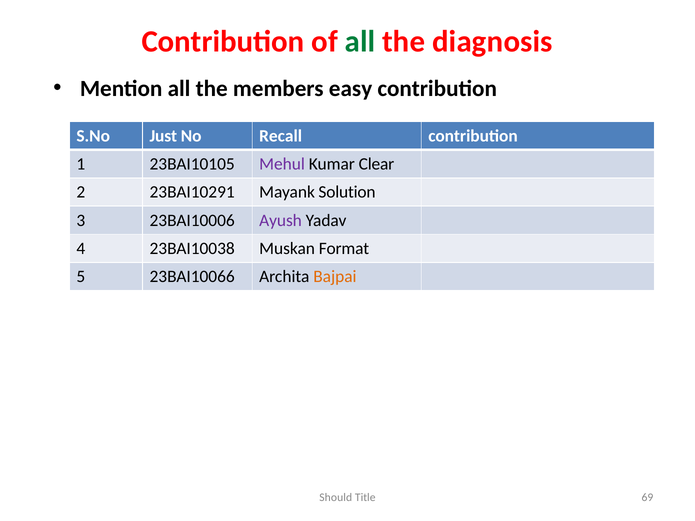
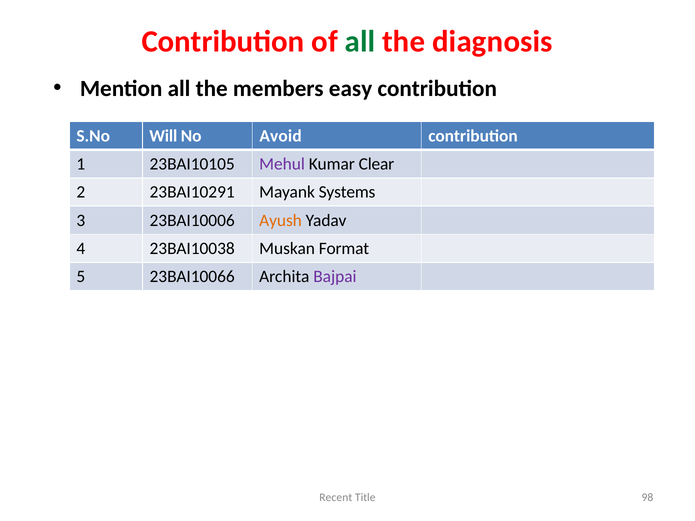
Just: Just -> Will (163, 136)
Recall: Recall -> Avoid (281, 136)
Solution: Solution -> Systems (347, 192)
Ayush colour: purple -> orange (281, 220)
Bajpai colour: orange -> purple (335, 277)
Should: Should -> Recent (336, 498)
69: 69 -> 98 (647, 498)
